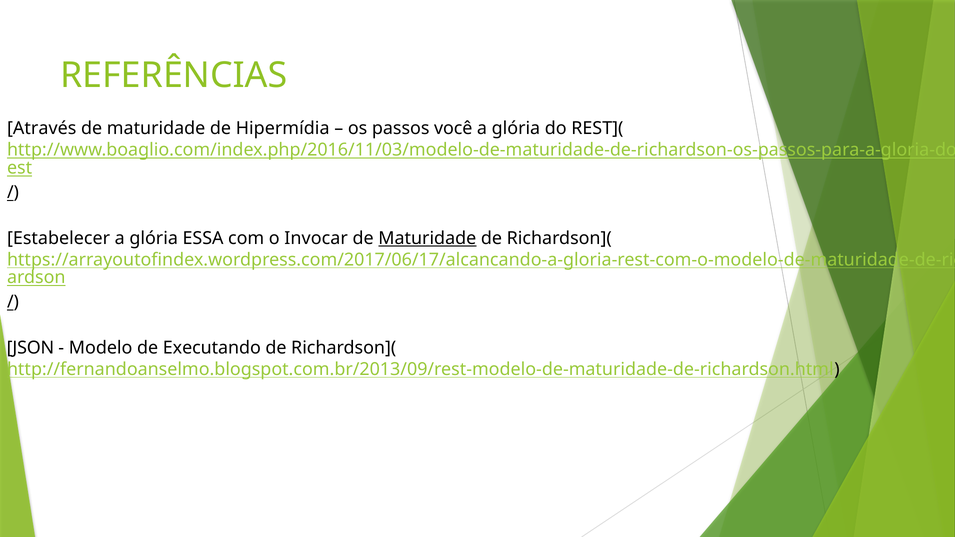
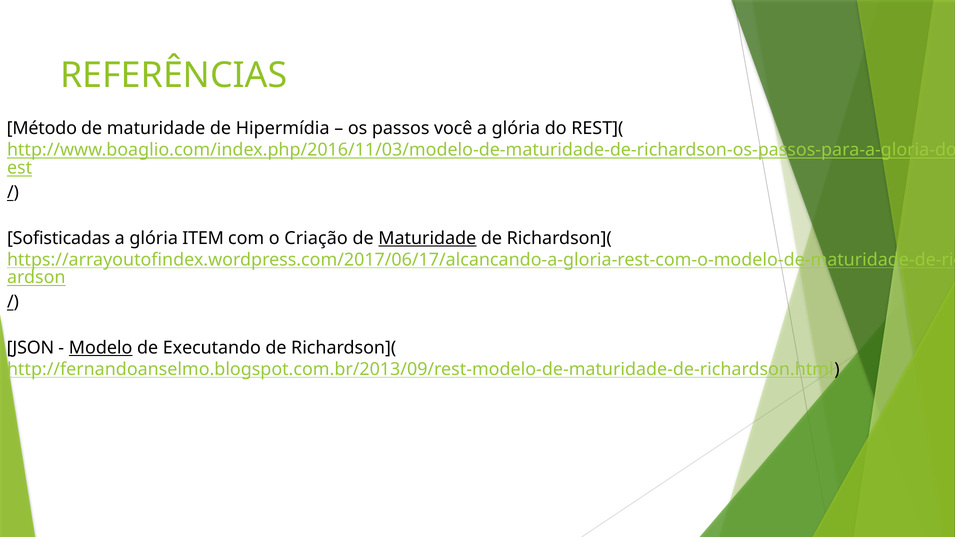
Através: Através -> Método (42, 129)
Estabelecer: Estabelecer -> Sofisticadas (59, 238)
ESSA: ESSA -> ITEM (203, 238)
Invocar: Invocar -> Criação (316, 238)
Modelo underline: none -> present (101, 348)
